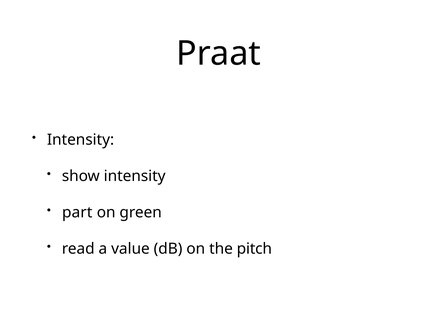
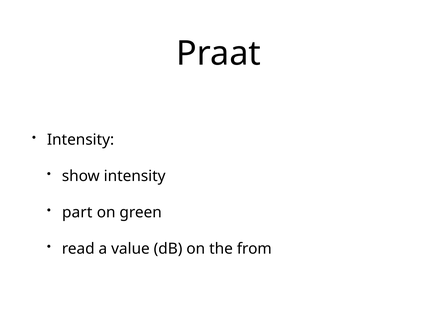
pitch: pitch -> from (254, 249)
